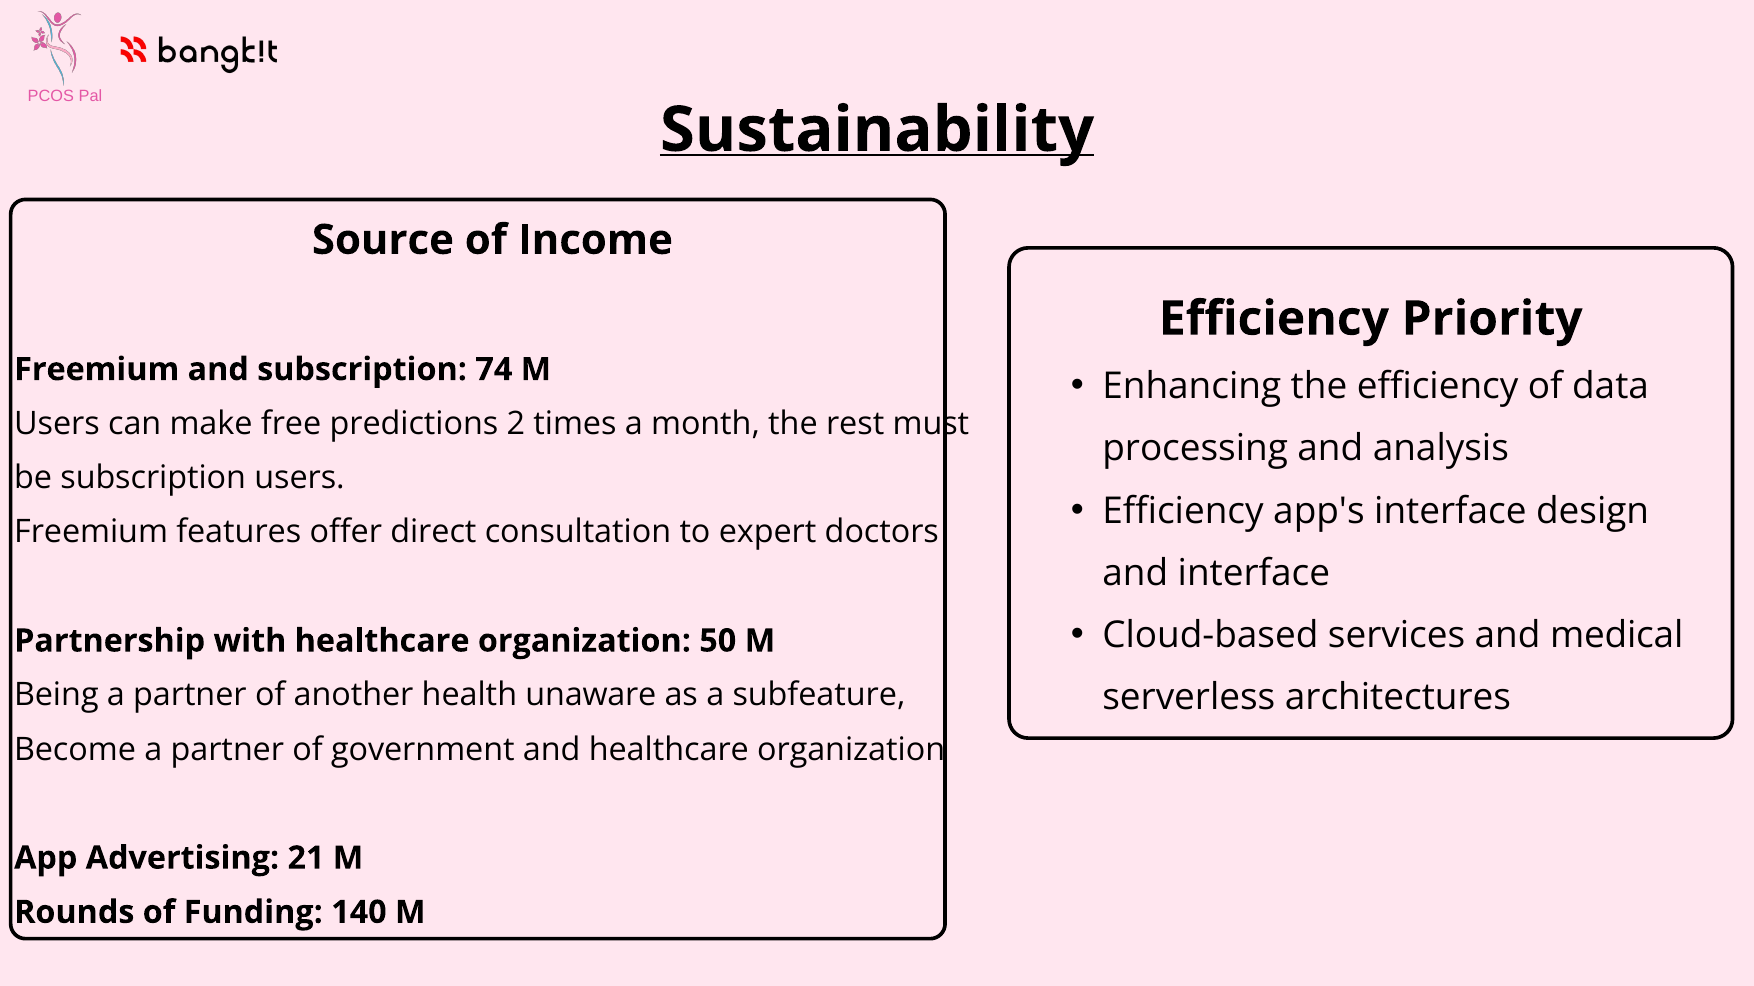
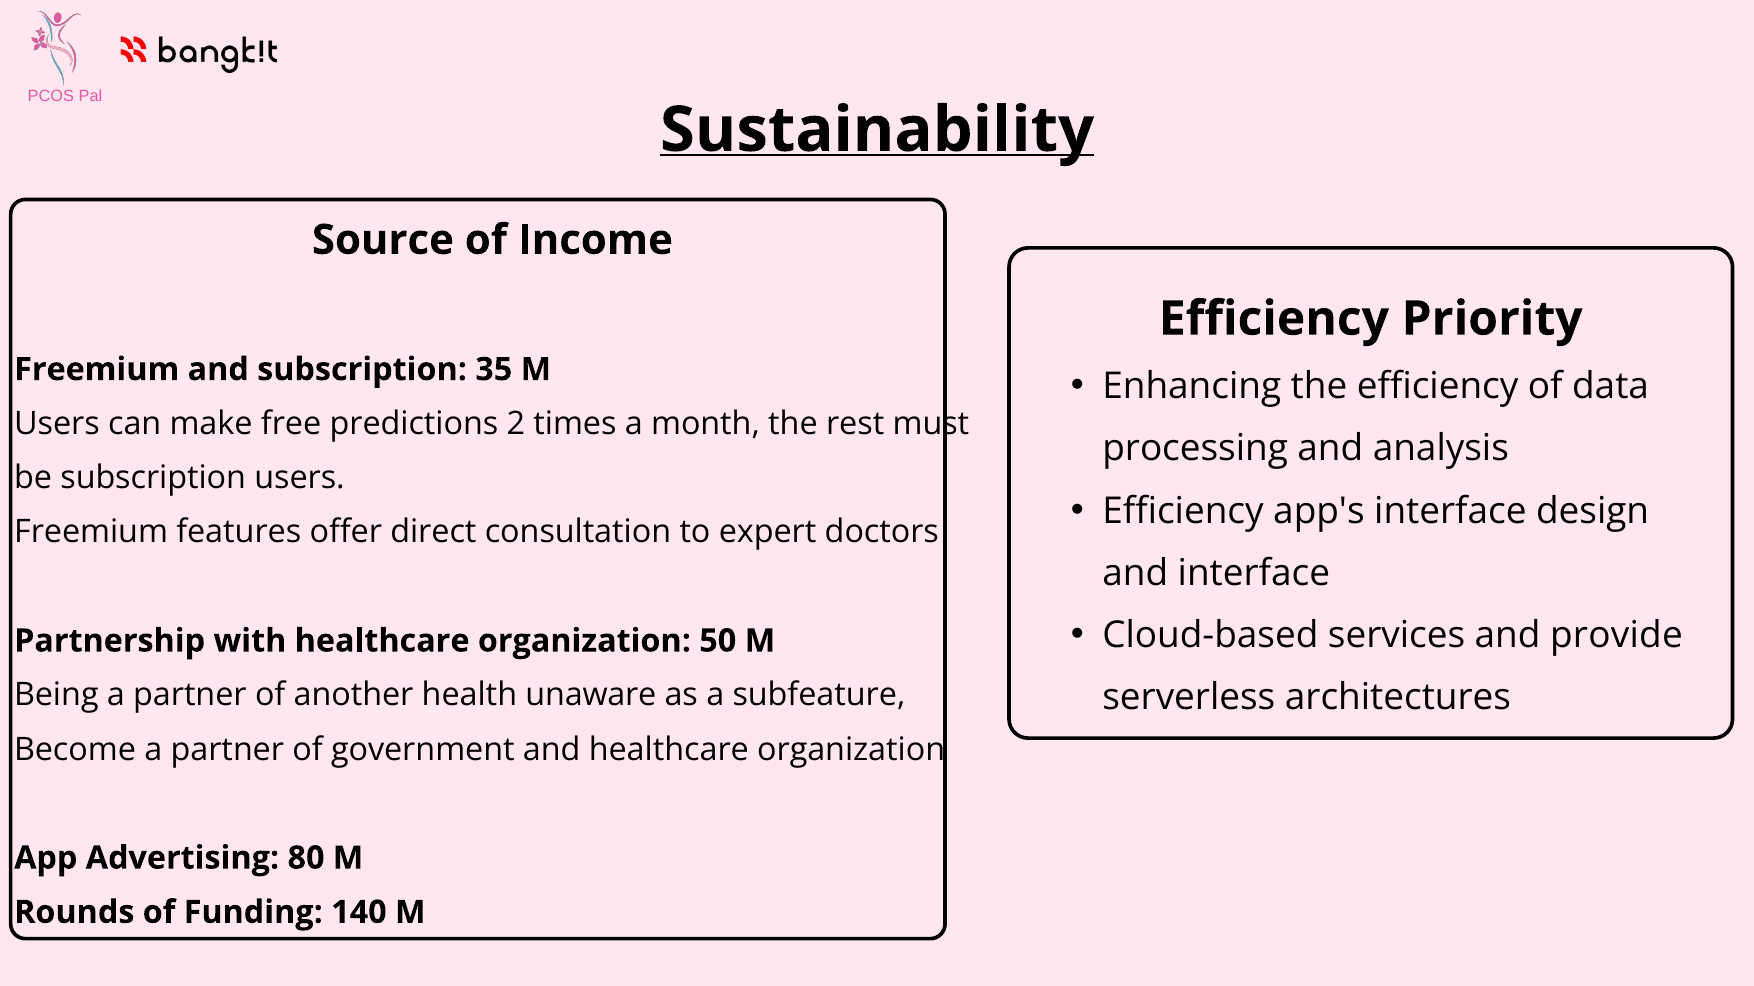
74: 74 -> 35 (494, 370)
medical: medical -> provide (1616, 635)
21: 21 -> 80 (306, 858)
